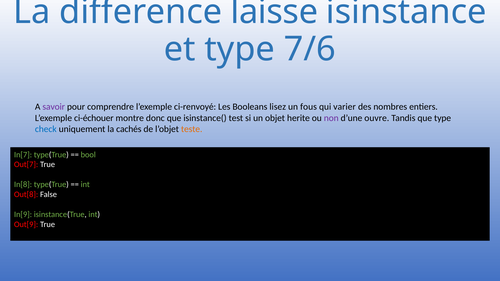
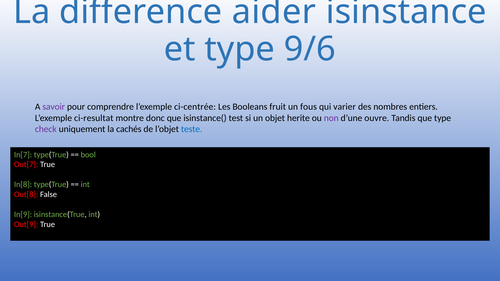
laisse: laisse -> aider (274, 12)
7/6: 7/6 -> 9/6 (310, 49)
ci-renvoyé: ci-renvoyé -> ci-centrée (195, 107)
lisez: lisez -> fruit (278, 107)
ci-échouer: ci-échouer -> ci-resultat (94, 118)
check colour: blue -> purple (46, 129)
teste colour: orange -> blue (192, 129)
